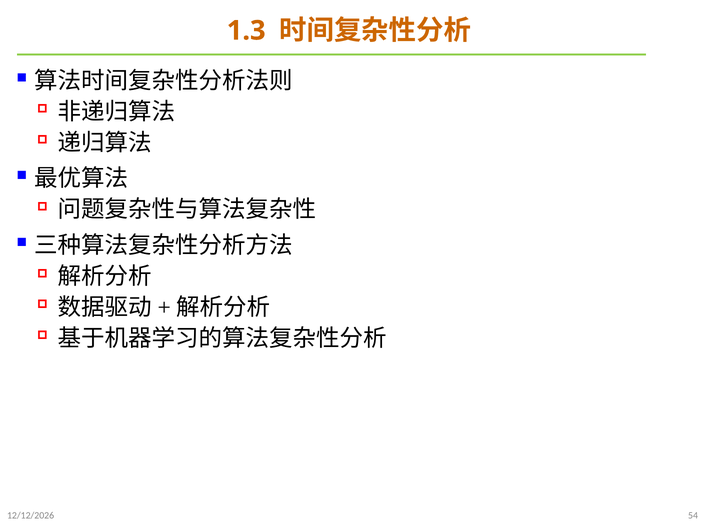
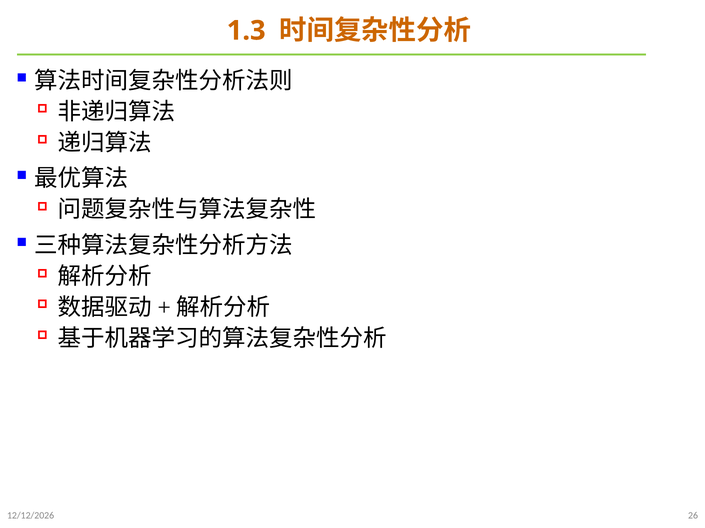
54: 54 -> 26 (693, 516)
